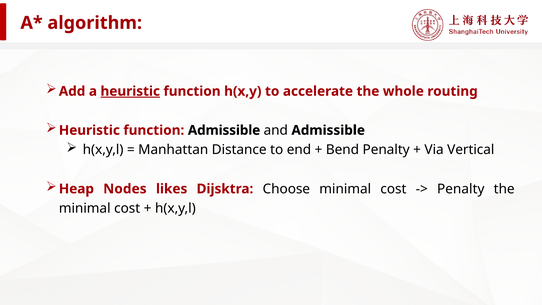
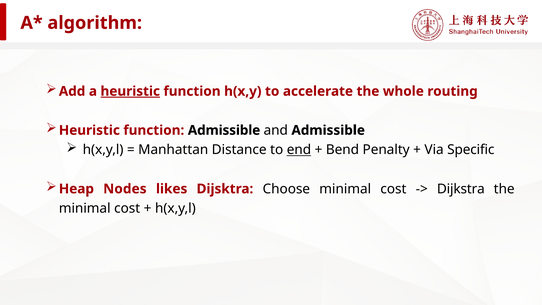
end underline: none -> present (299, 150)
Vertical: Vertical -> Specific (471, 150)
Penalty: Penalty -> Dijkstra (461, 189)
